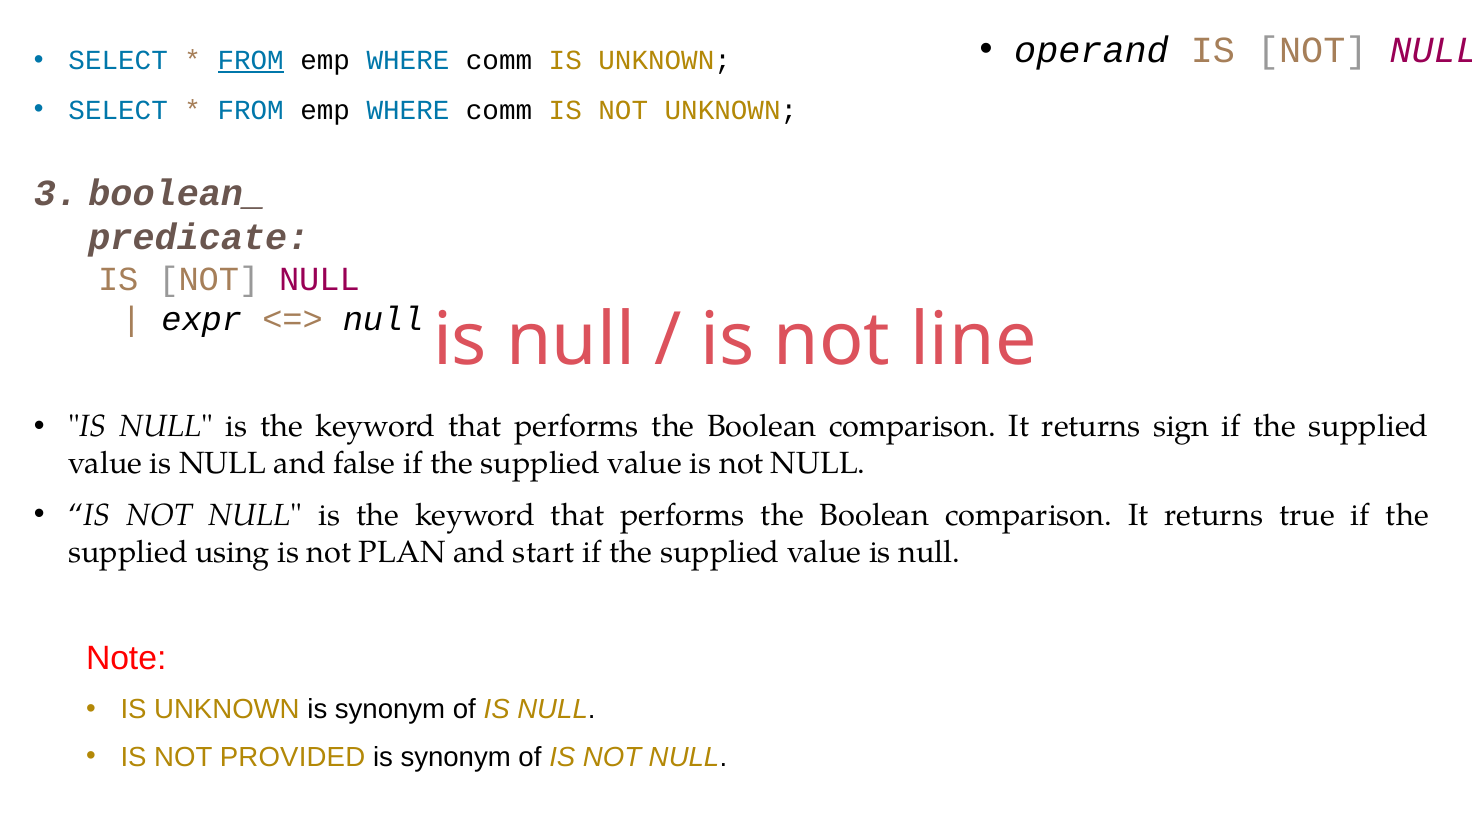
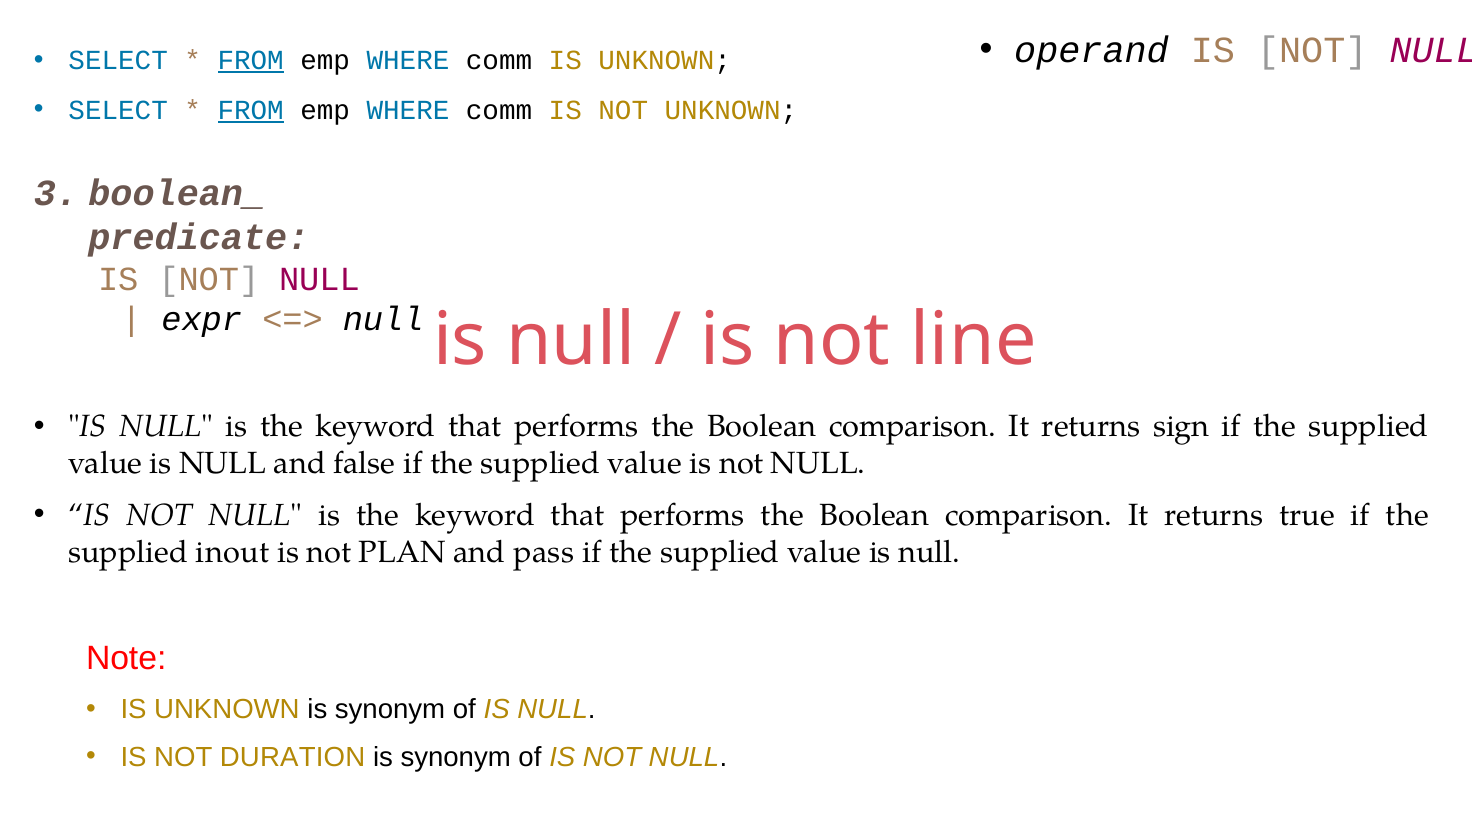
FROM underline: none -> present (251, 110)
using: using -> inout (233, 552)
start: start -> pass (544, 552)
PROVIDED: PROVIDED -> DURATION (293, 757)
